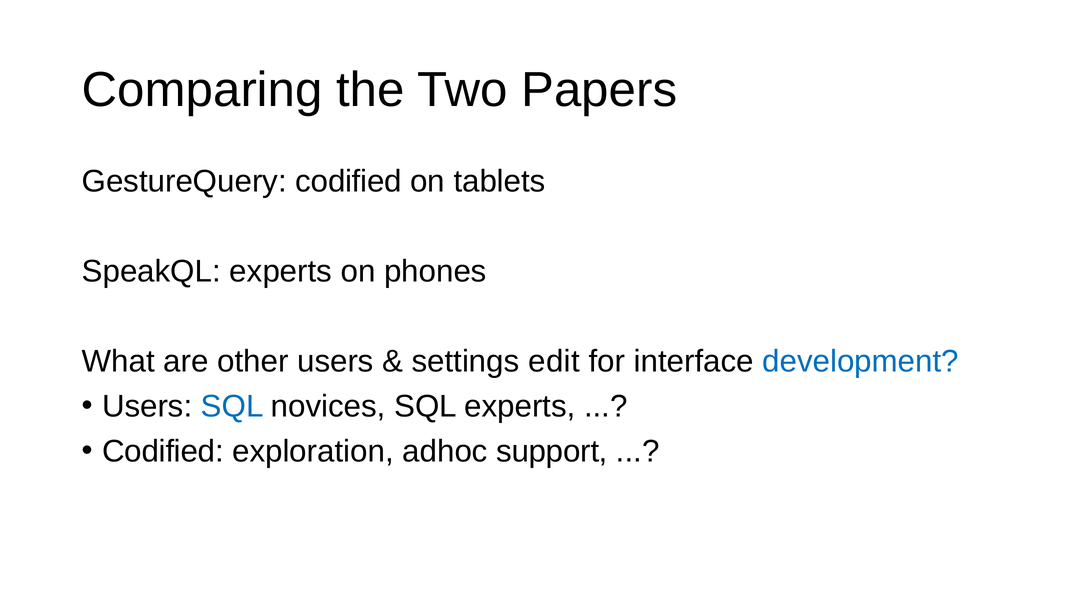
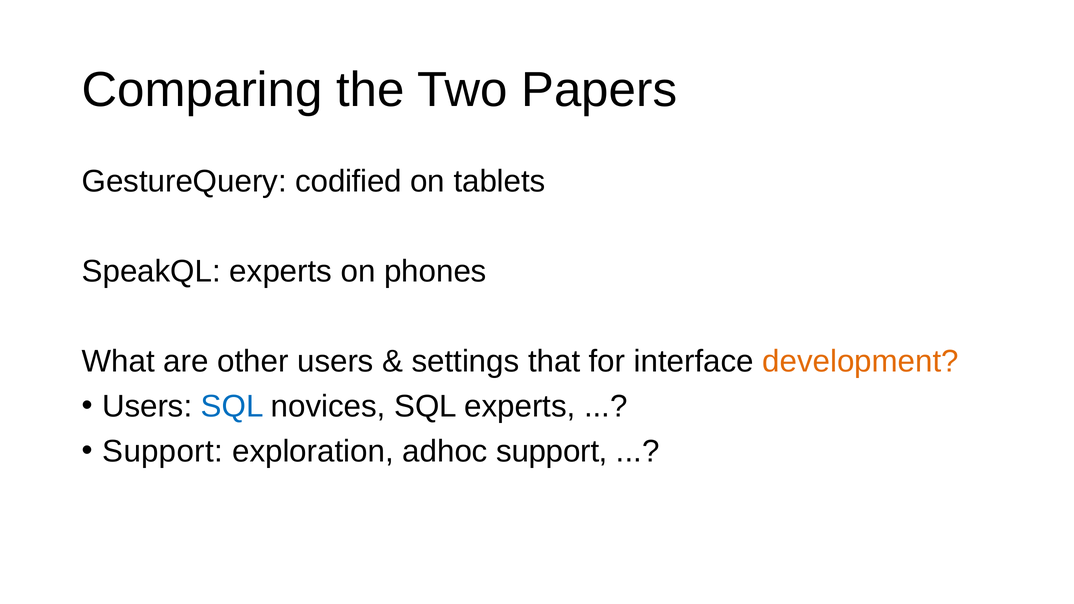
edit: edit -> that (554, 361)
development colour: blue -> orange (861, 361)
Codified: Codified -> Support (163, 451)
